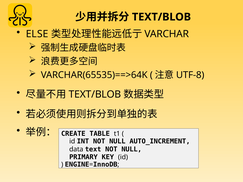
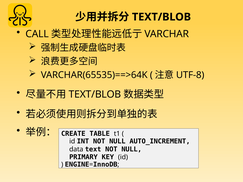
ELSE: ELSE -> CALL (37, 34)
